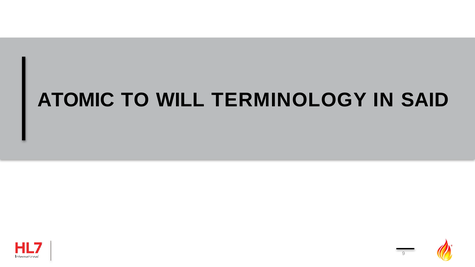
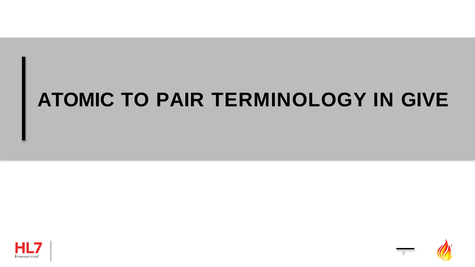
WILL: WILL -> PAIR (180, 100)
SAID: SAID -> GIVE (425, 100)
